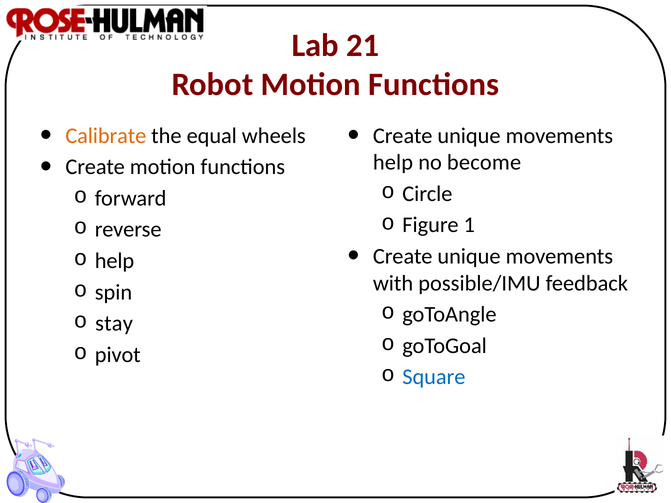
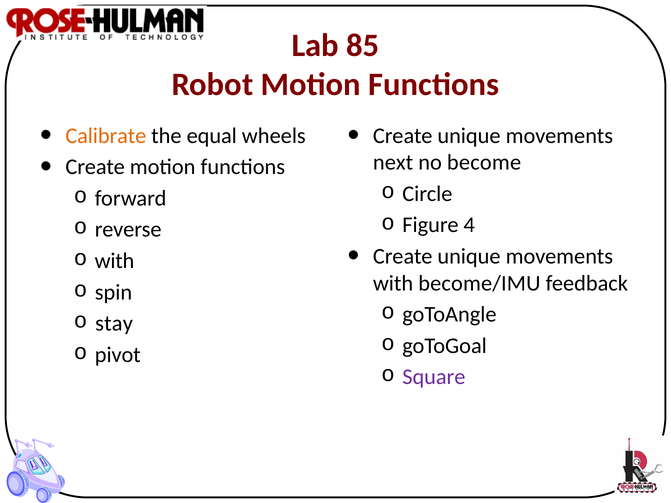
21: 21 -> 85 (363, 45)
help: help -> next (393, 163)
1: 1 -> 4 (469, 225)
help: help -> with (115, 261)
possible/IMU: possible/IMU -> become/IMU (479, 283)
Square colour: blue -> purple (434, 377)
